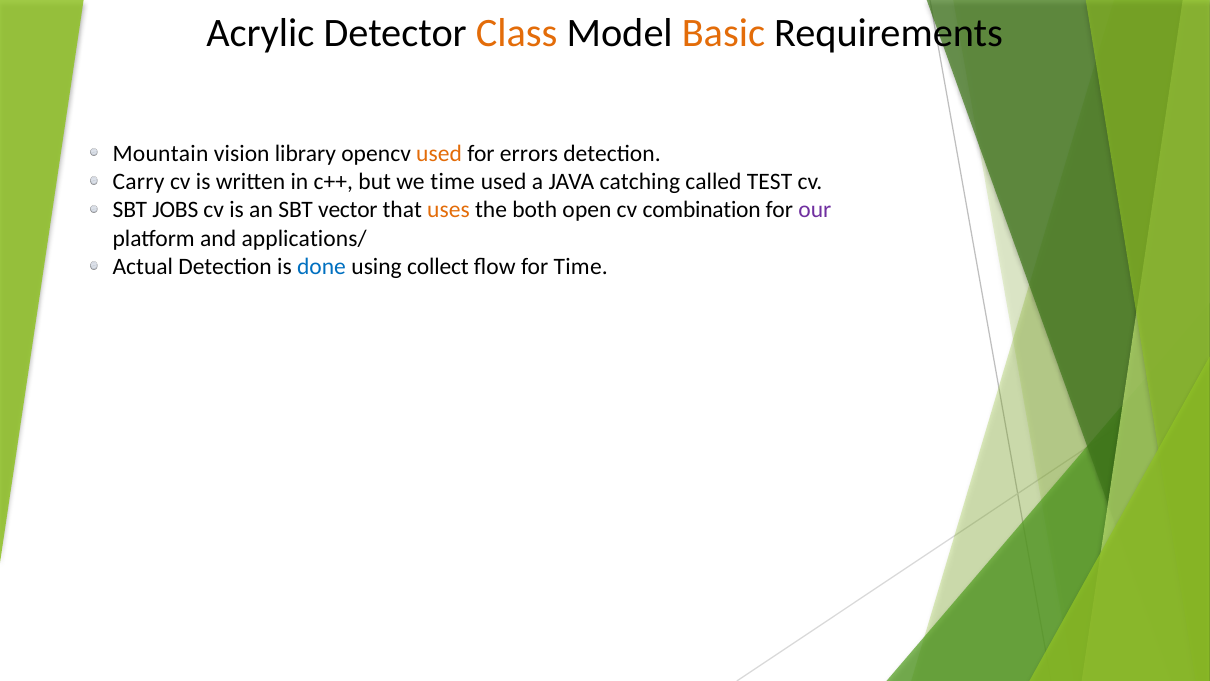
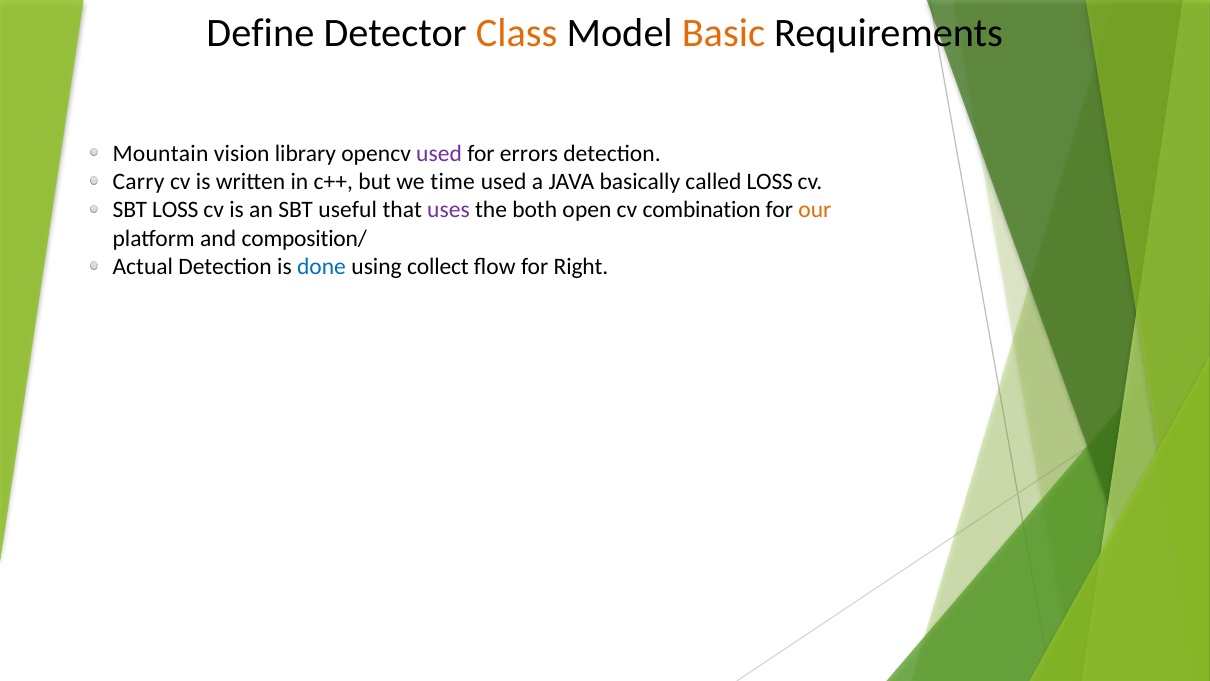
Acrylic: Acrylic -> Define (260, 33)
used colour: orange -> purple (439, 153)
catching: catching -> basically (640, 182)
called TEST: TEST -> LOSS (770, 182)
SBT JOBS: JOBS -> LOSS (175, 210)
vector: vector -> useful (348, 210)
uses colour: orange -> purple (448, 210)
our colour: purple -> orange (815, 210)
applications/: applications/ -> composition/ (304, 238)
for Time: Time -> Right (581, 266)
